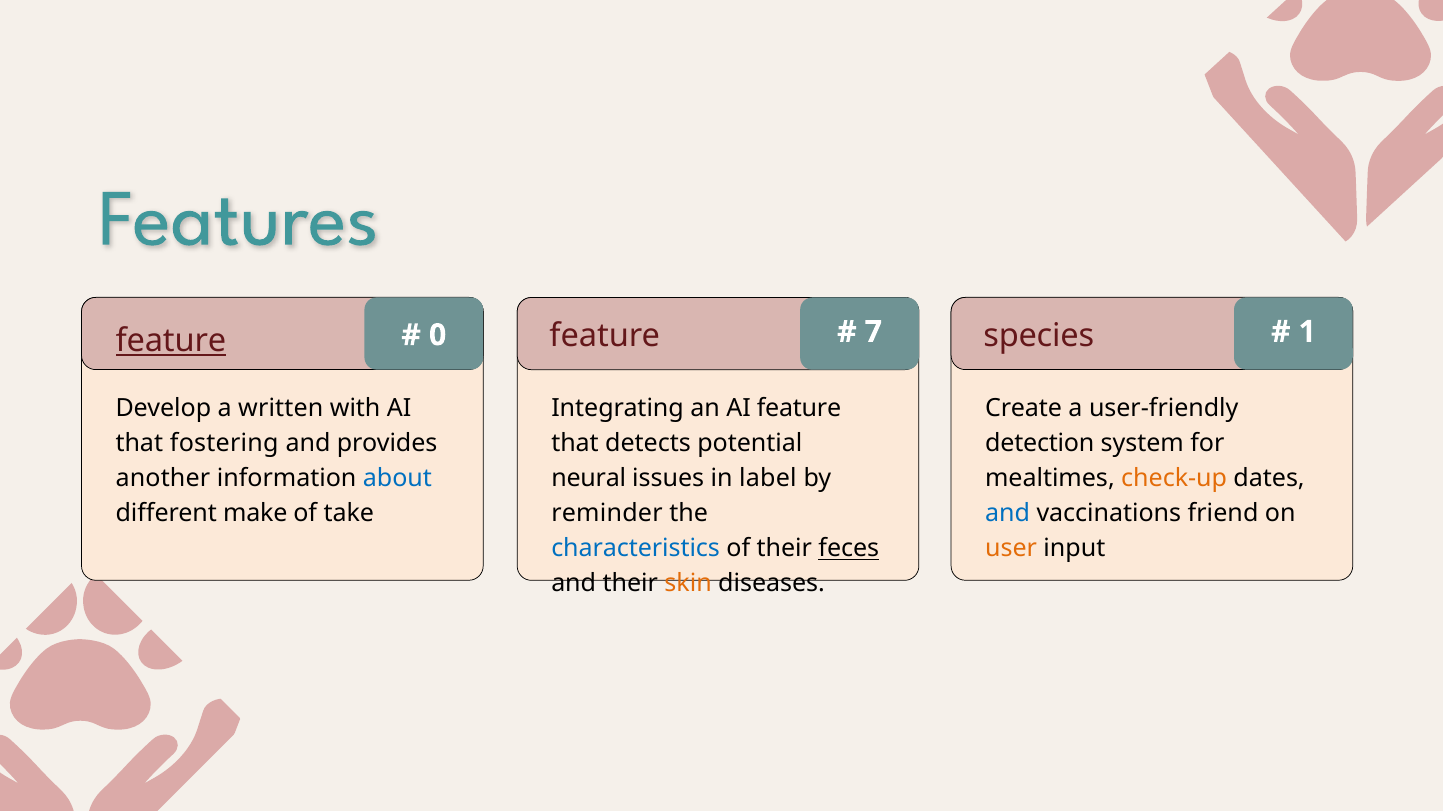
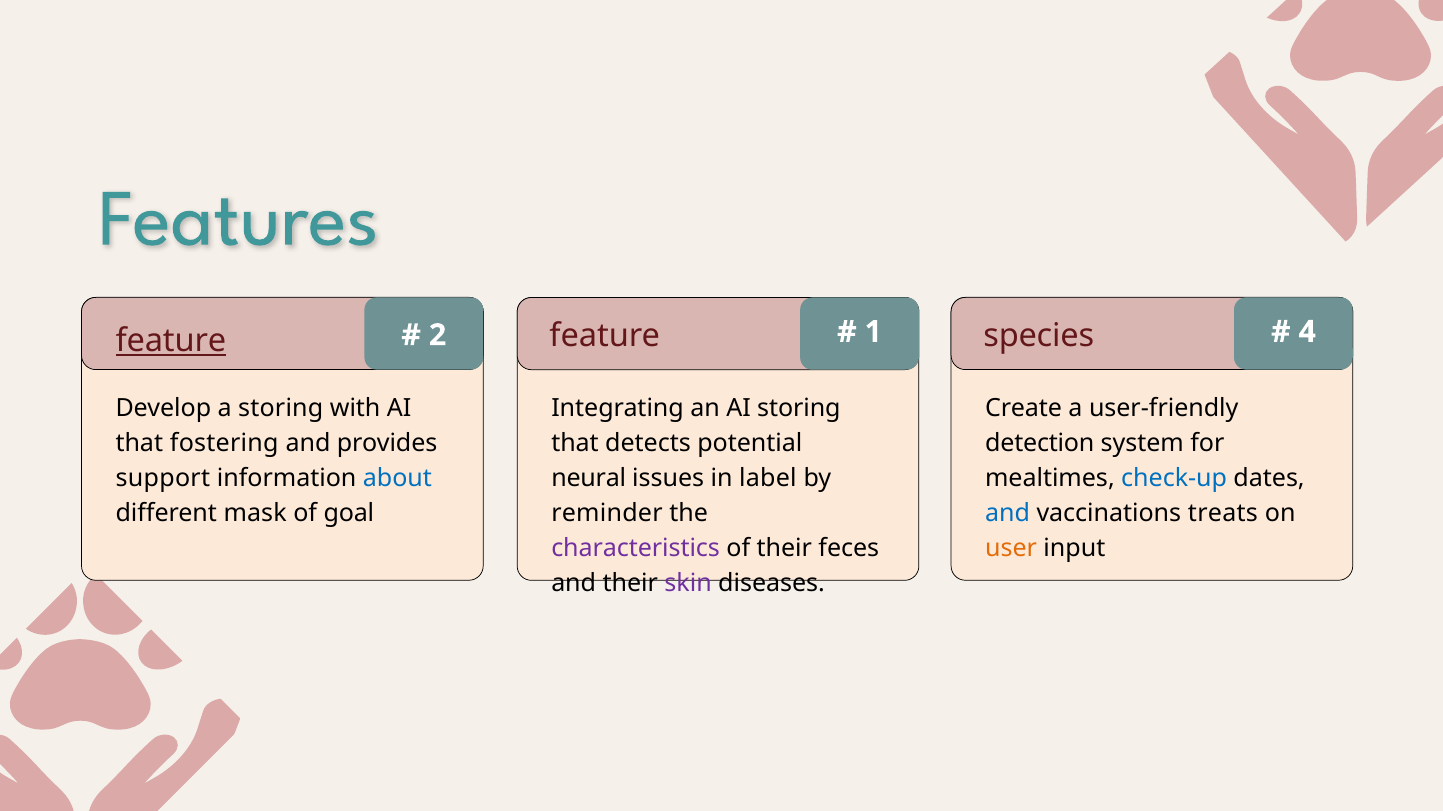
1: 1 -> 4 (1307, 332)
7: 7 -> 1 (873, 332)
0: 0 -> 2 (438, 335)
a written: written -> storing (281, 409)
AI feature: feature -> storing (799, 409)
another: another -> support (163, 479)
check-up colour: orange -> blue (1174, 479)
make: make -> mask (255, 514)
take: take -> goal (349, 514)
friend: friend -> treats (1223, 514)
characteristics colour: blue -> purple (636, 549)
feces underline: present -> none (849, 549)
skin colour: orange -> purple (688, 584)
